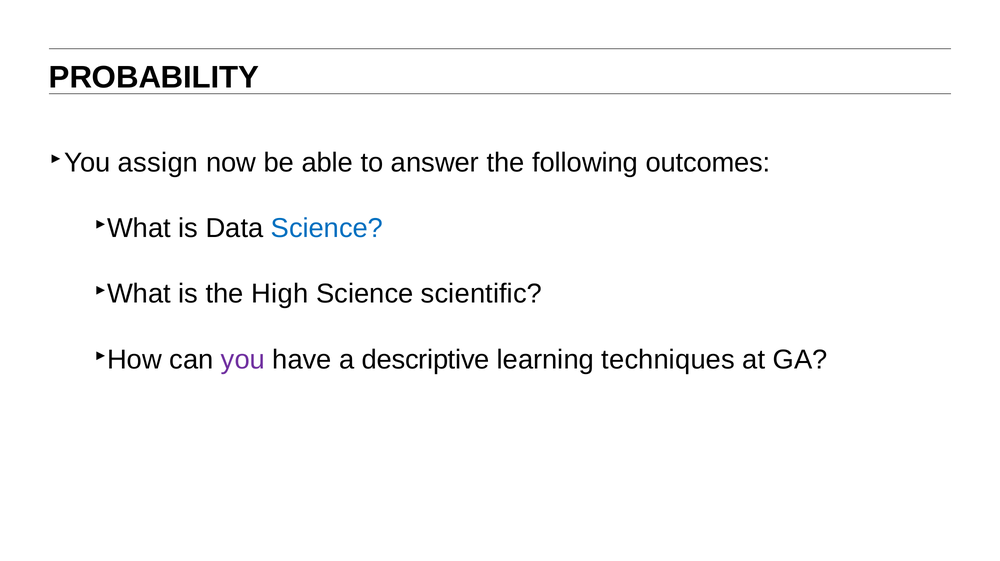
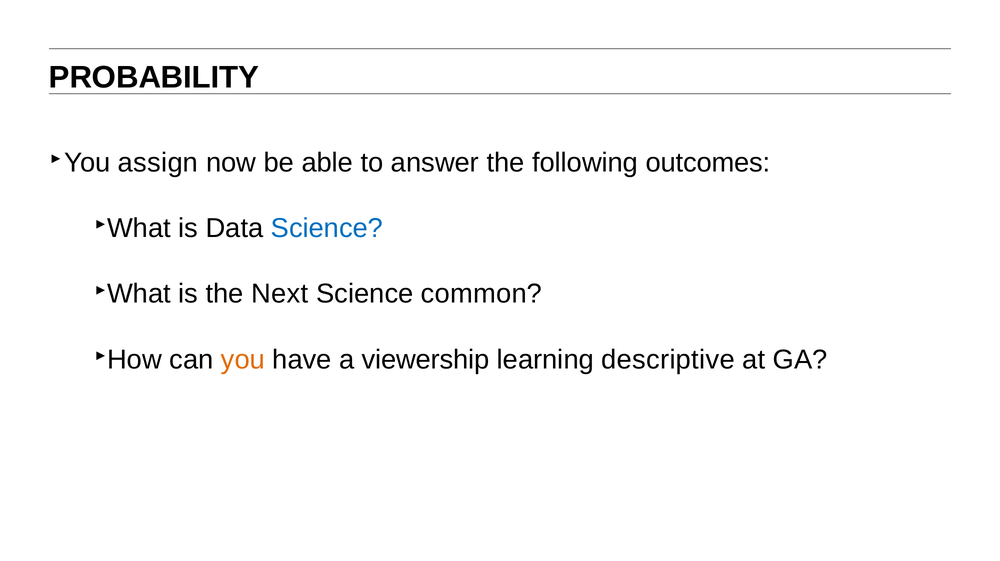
High: High -> Next (280, 294)
scientific: scientific -> common (481, 294)
you colour: purple -> orange (243, 360)
descriptive: descriptive -> viewership (426, 360)
techniques: techniques -> descriptive (668, 360)
